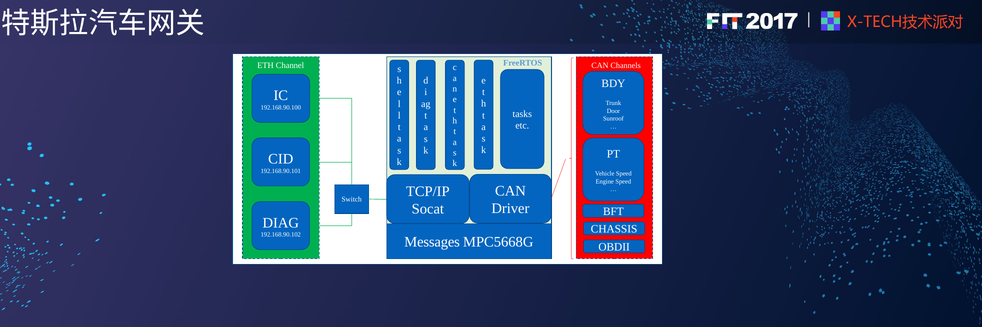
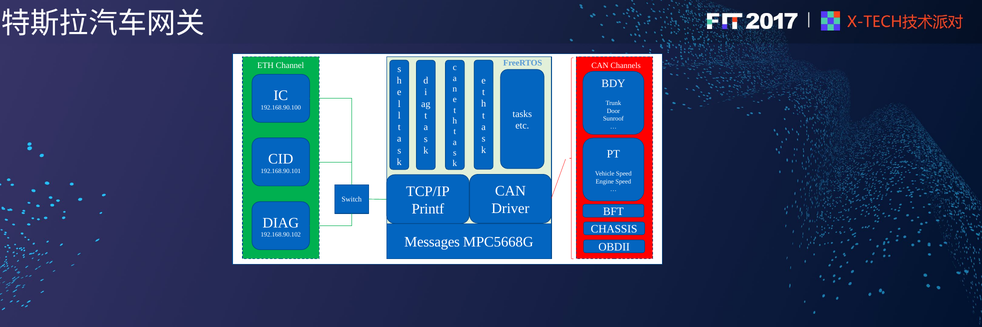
Socat: Socat -> Printf (428, 209)
